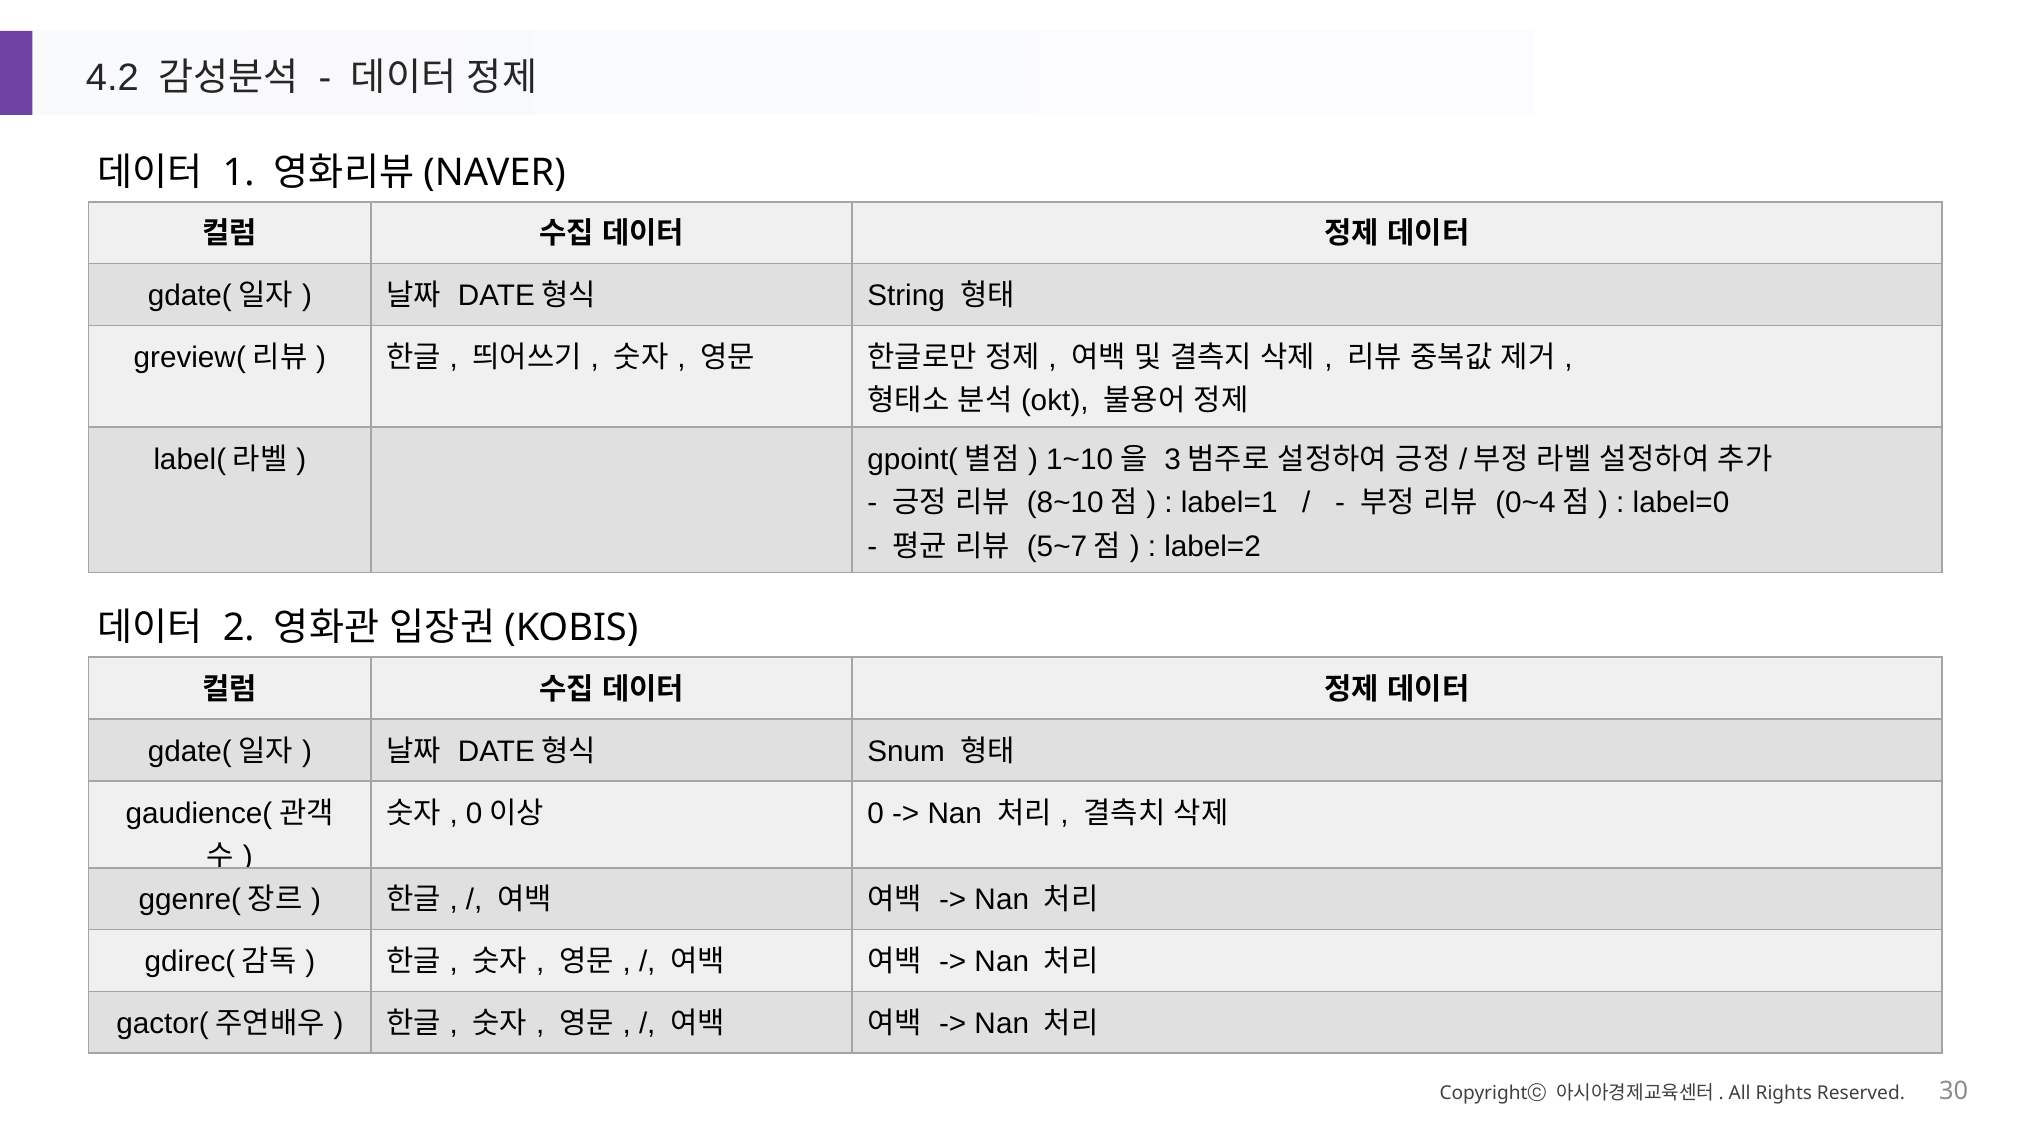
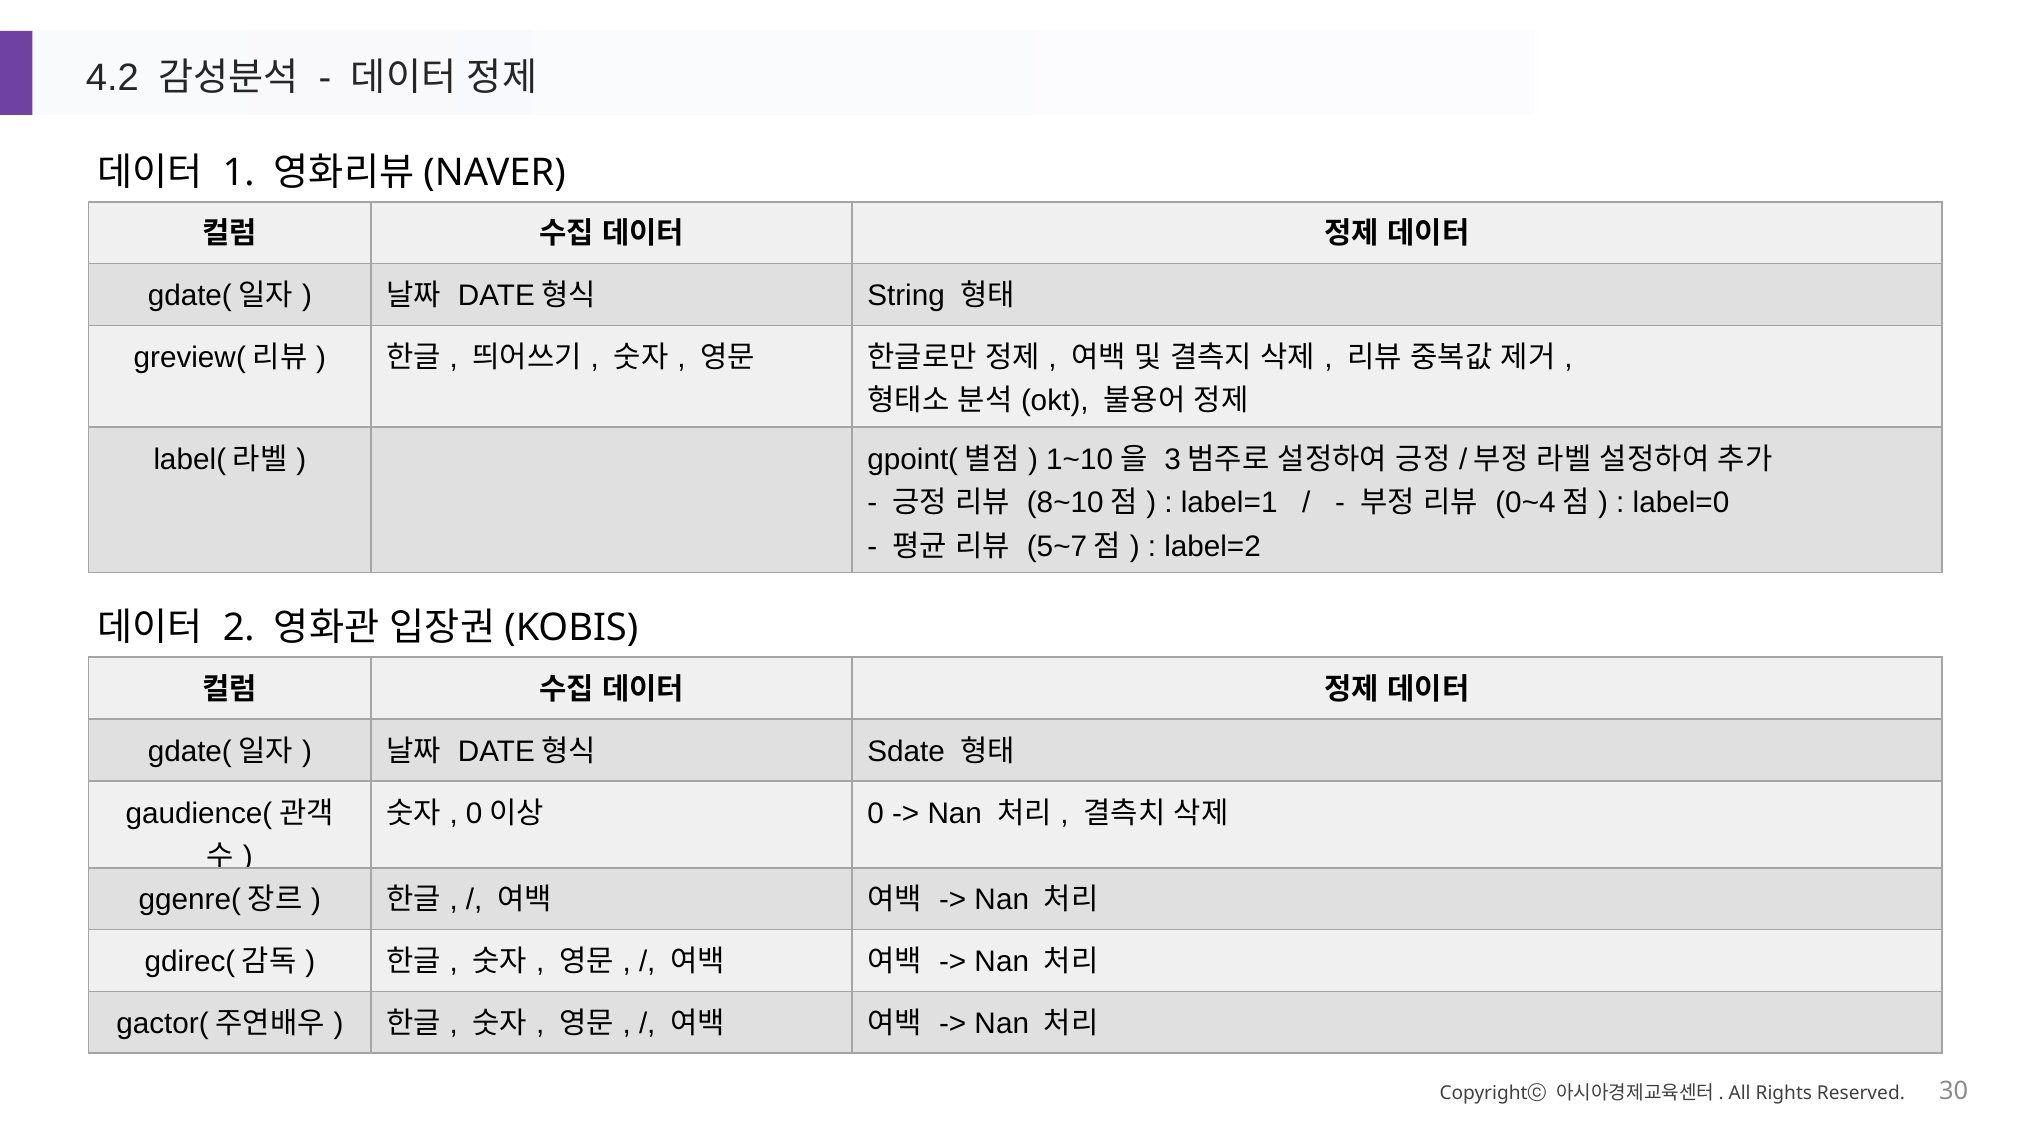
Snum: Snum -> Sdate (906, 751)
